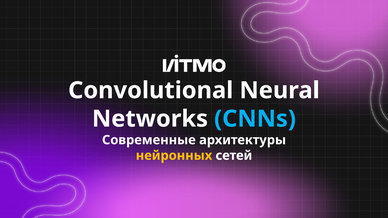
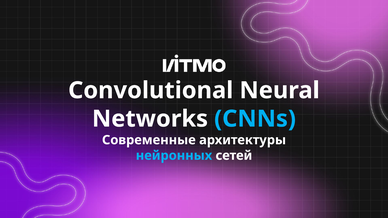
нейронных colour: yellow -> light blue (174, 156)
